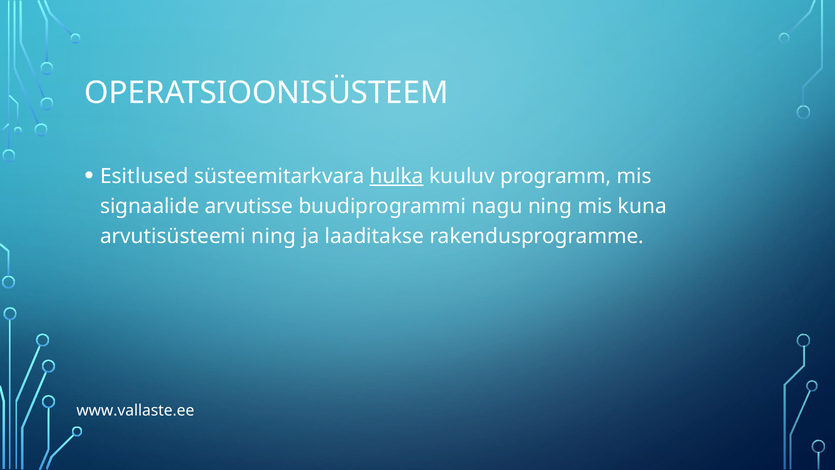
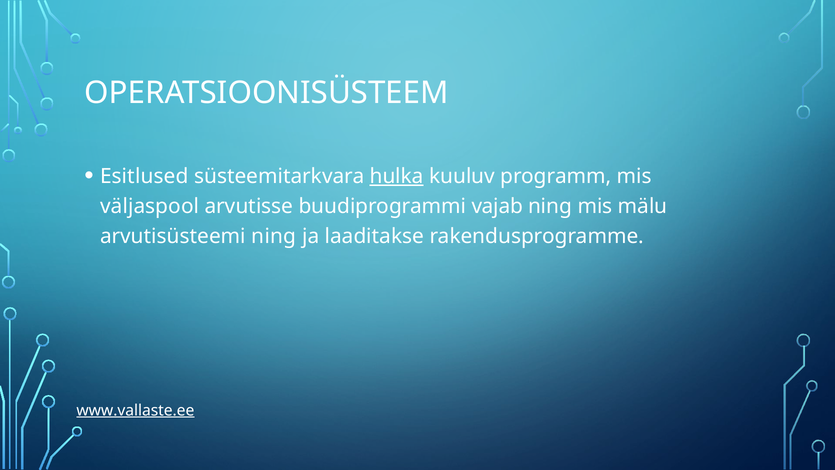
signaalide: signaalide -> väljaspool (150, 206)
nagu: nagu -> vajab (497, 206)
kuna: kuna -> mälu (643, 206)
www.vallaste.ee underline: none -> present (135, 410)
